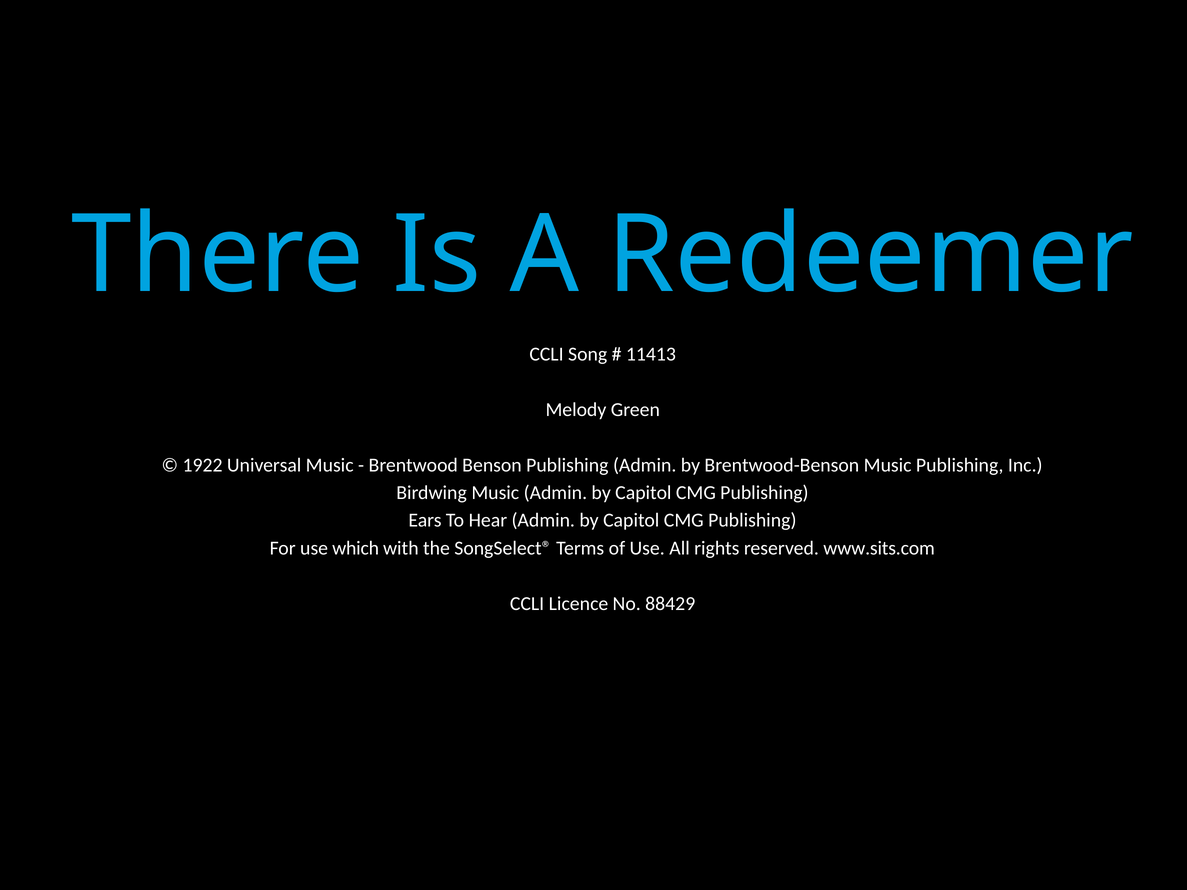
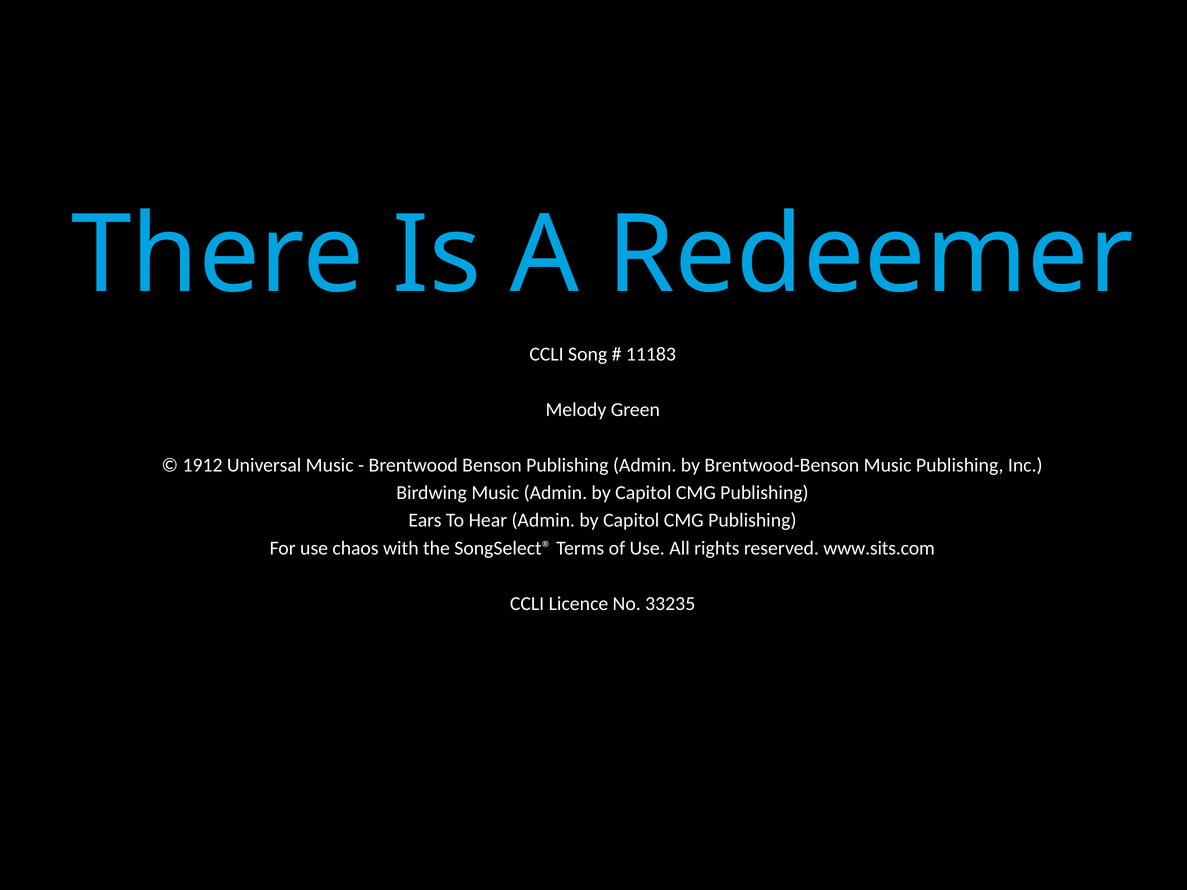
11413: 11413 -> 11183 (651, 354)
1922: 1922 -> 1912 (203, 465)
which: which -> chaos (356, 548)
88429: 88429 -> 33235 (670, 604)
